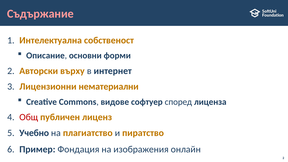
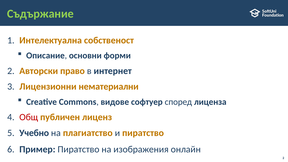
Съдържание colour: pink -> light green (40, 14)
върху: върху -> право (72, 71)
Фондация: Фондация -> Пиратство (78, 149)
